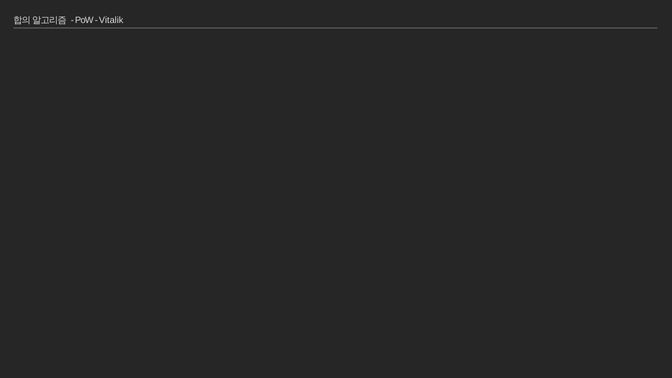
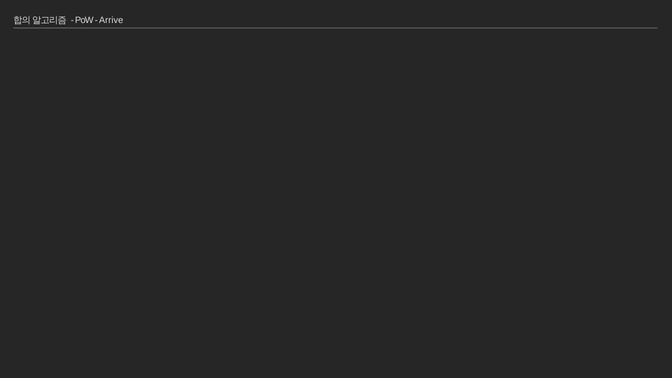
Vitalik: Vitalik -> Arrive (111, 20)
